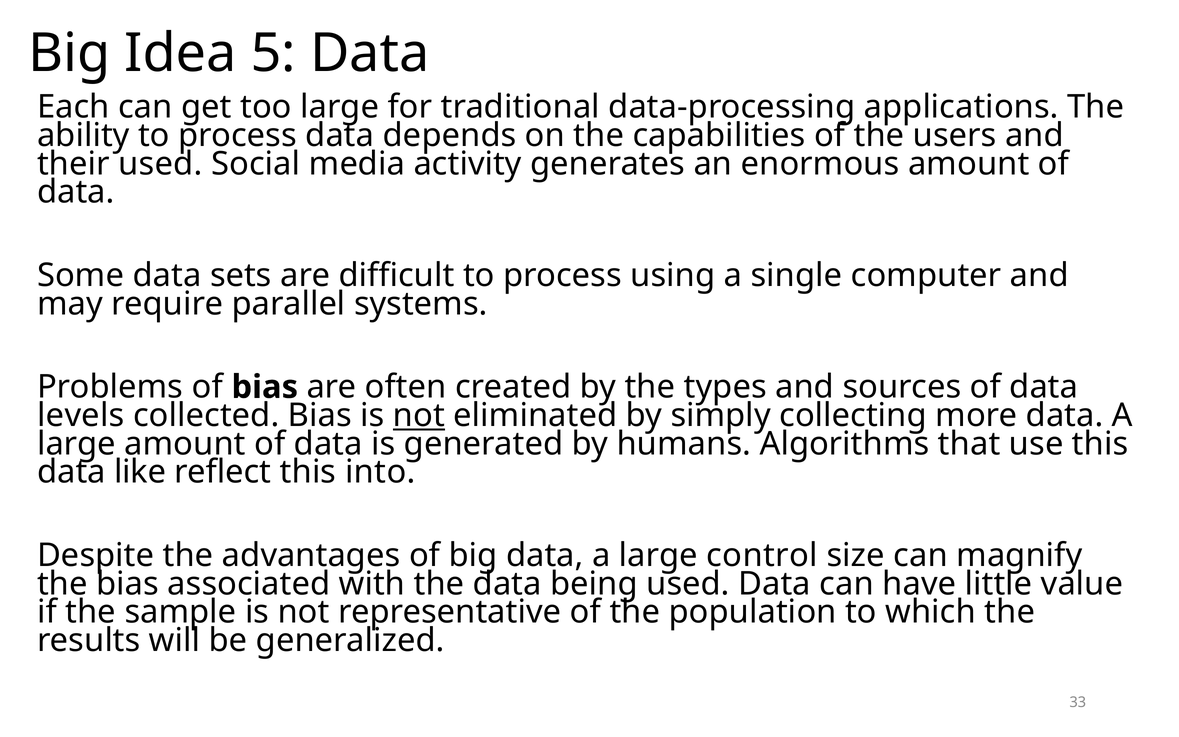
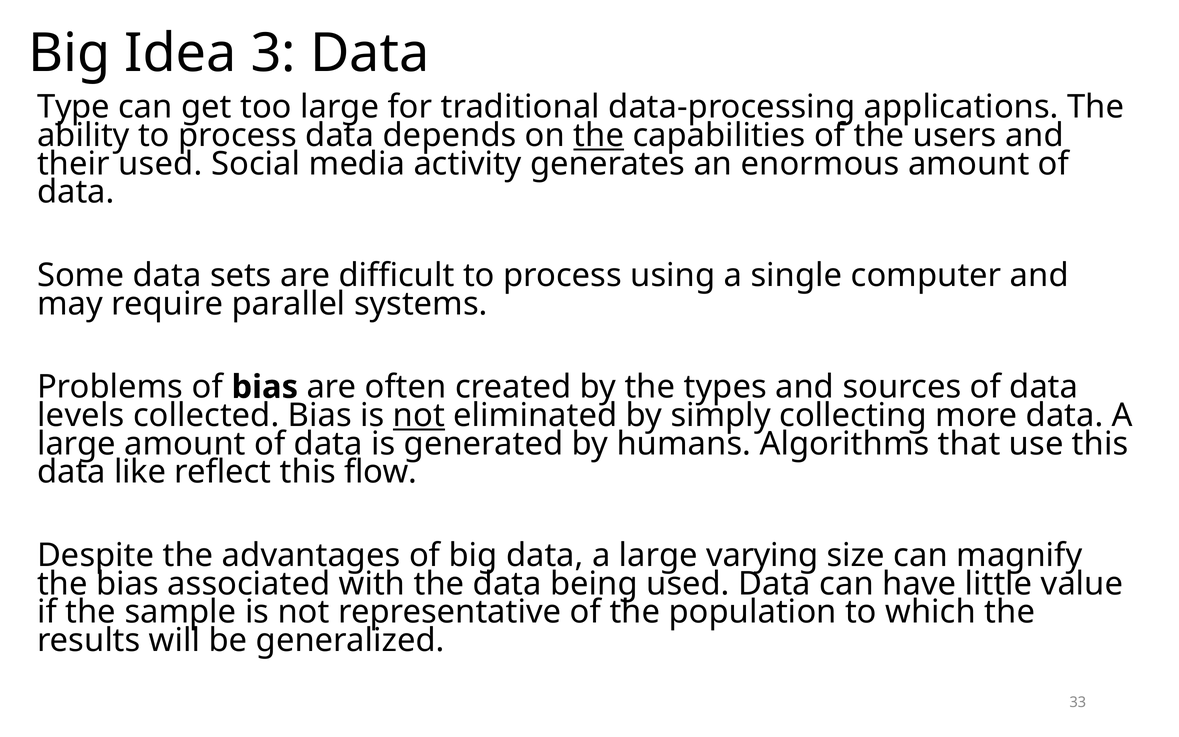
5: 5 -> 3 (273, 54)
Each: Each -> Type (73, 107)
the underline: none -> present (599, 135)
into: into -> flow (381, 472)
control: control -> varying (762, 555)
